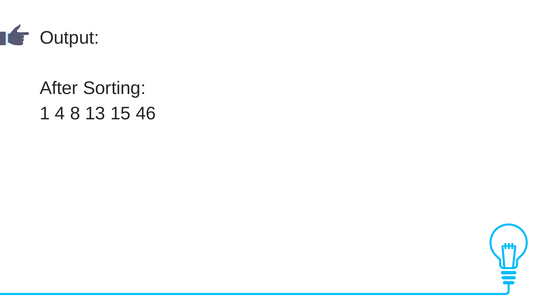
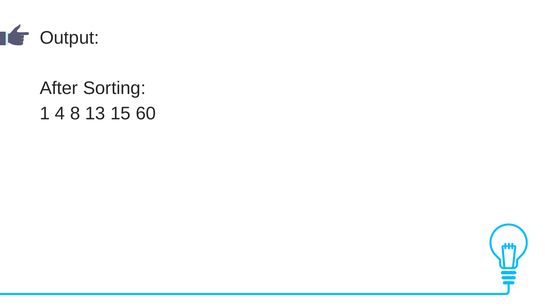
46: 46 -> 60 (146, 114)
